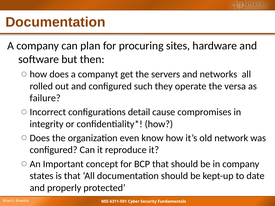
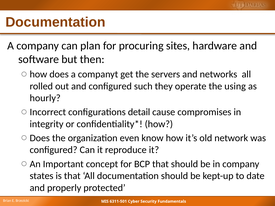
versa: versa -> using (235, 86)
failure: failure -> hourly (45, 98)
